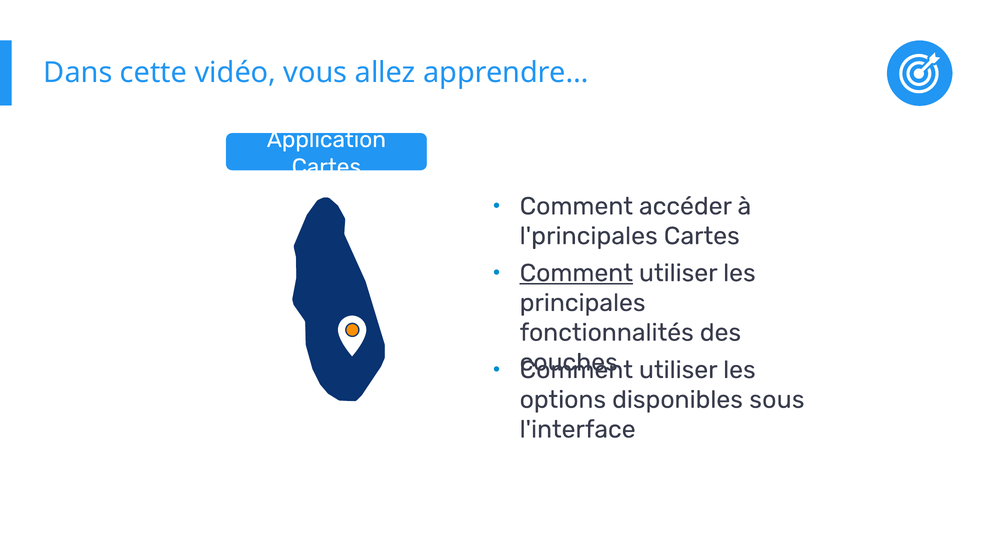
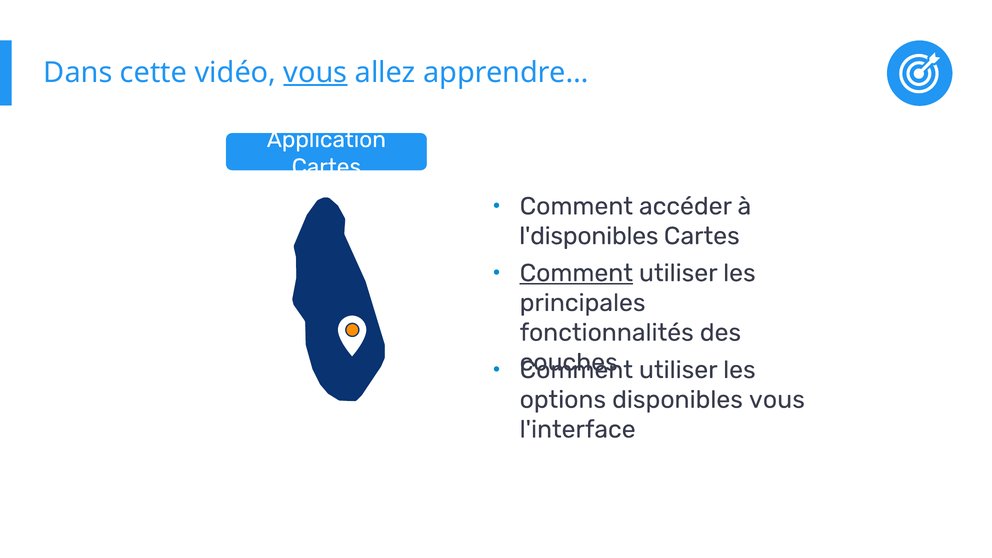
vous underline: none -> present (315, 73)
l'principales: l'principales -> l'disponibles (589, 236)
disponibles sous: sous -> vous (777, 400)
